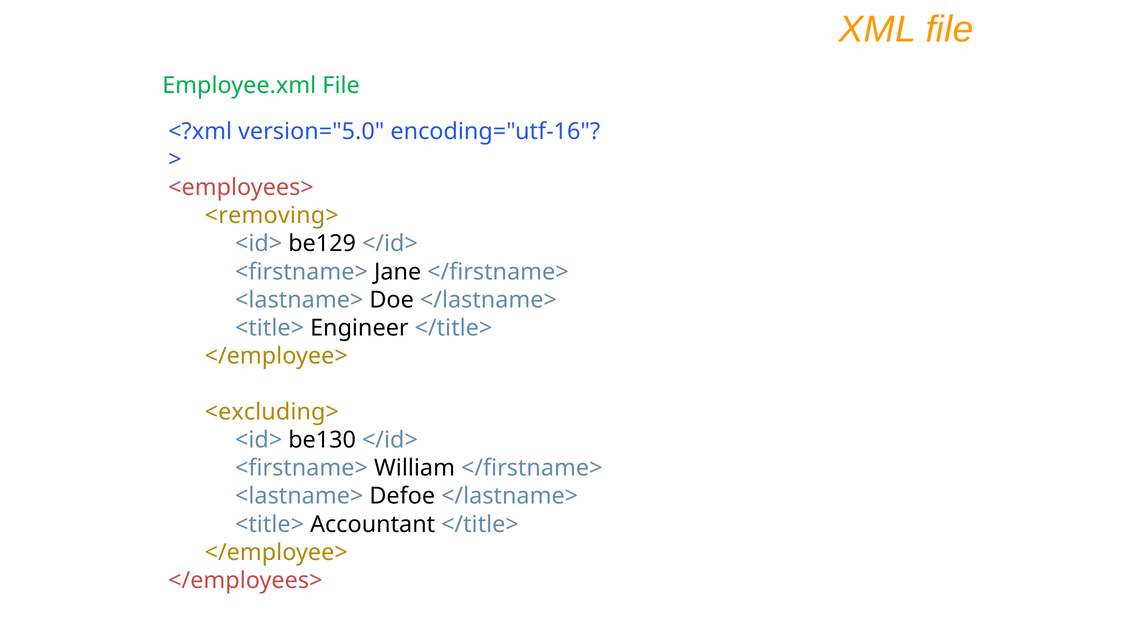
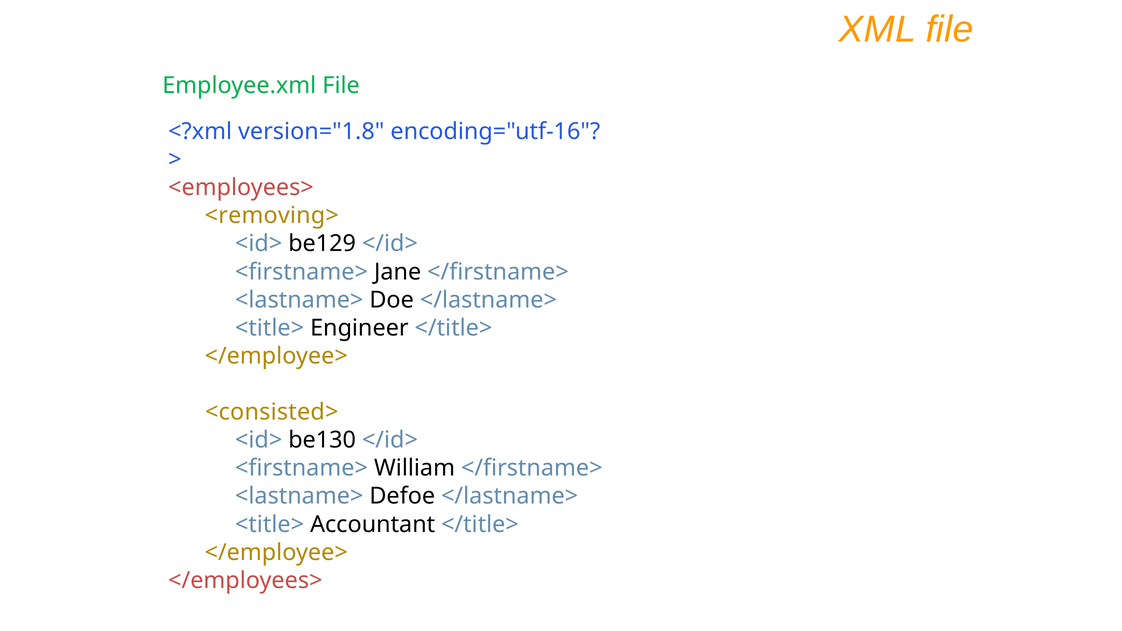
version="5.0: version="5.0 -> version="1.8 (311, 132)
<excluding>: <excluding> -> <consisted> (272, 412)
